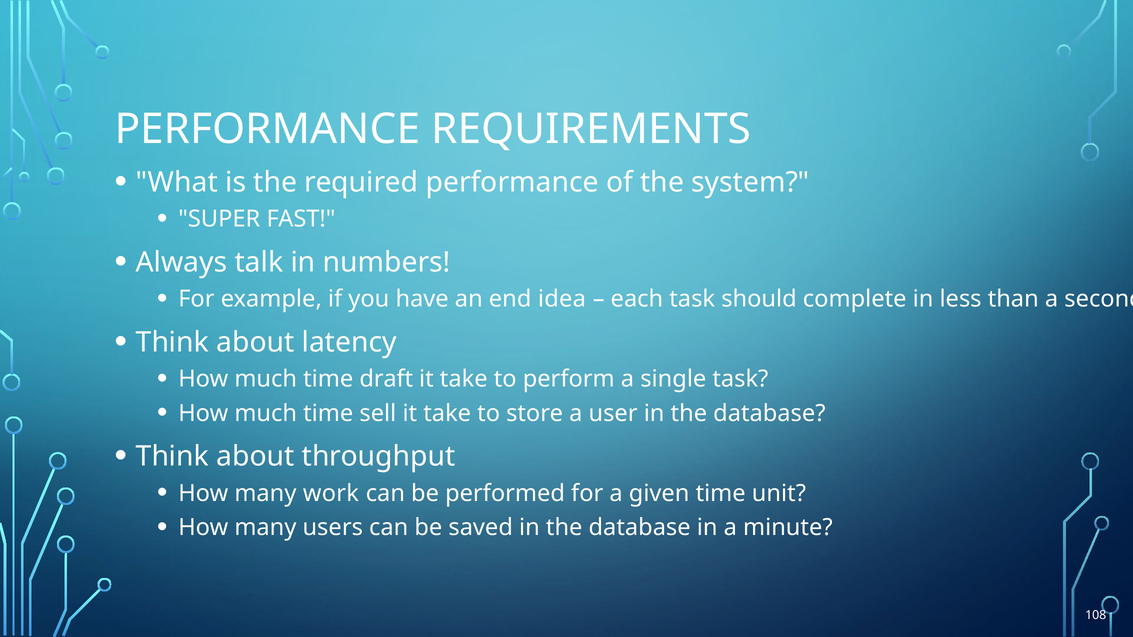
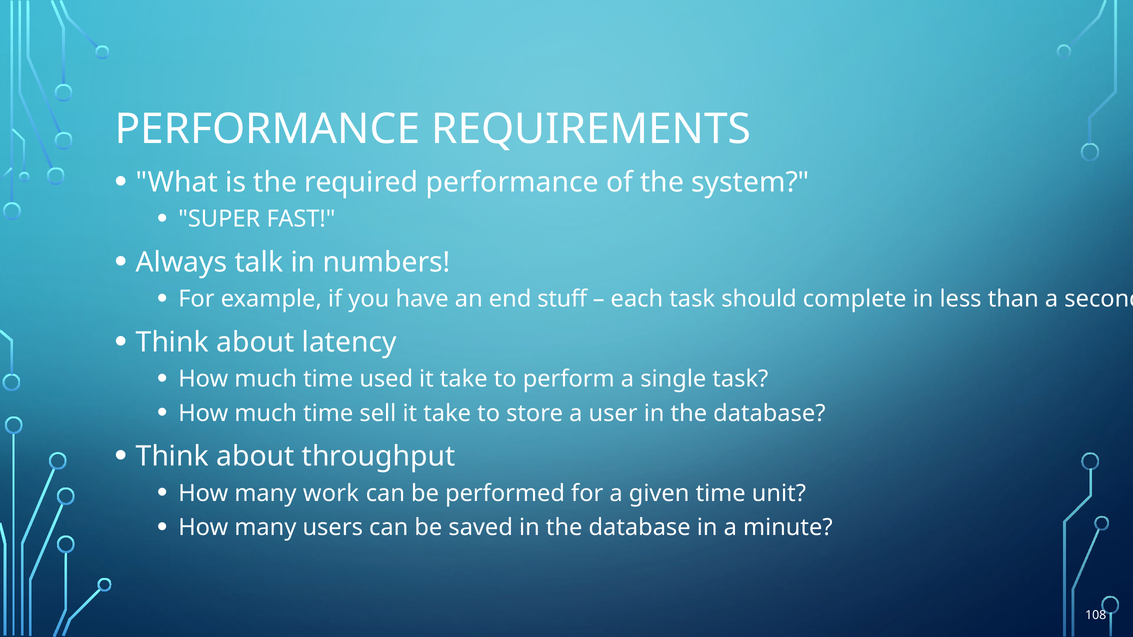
idea: idea -> stuff (562, 299)
draft: draft -> used (386, 379)
